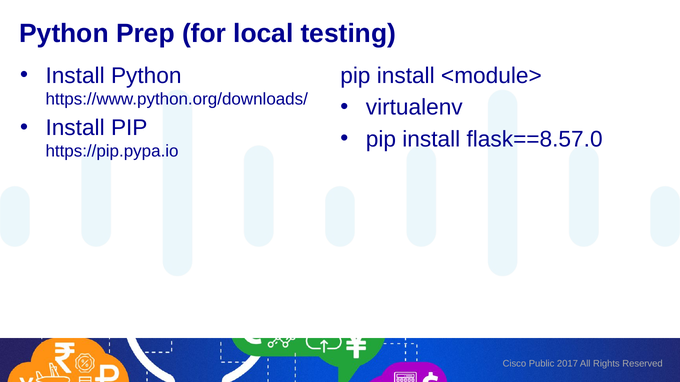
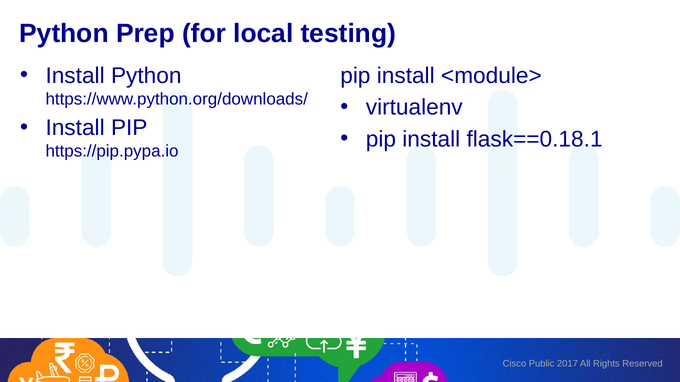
flask==8.57.0: flask==8.57.0 -> flask==0.18.1 (535, 139)
